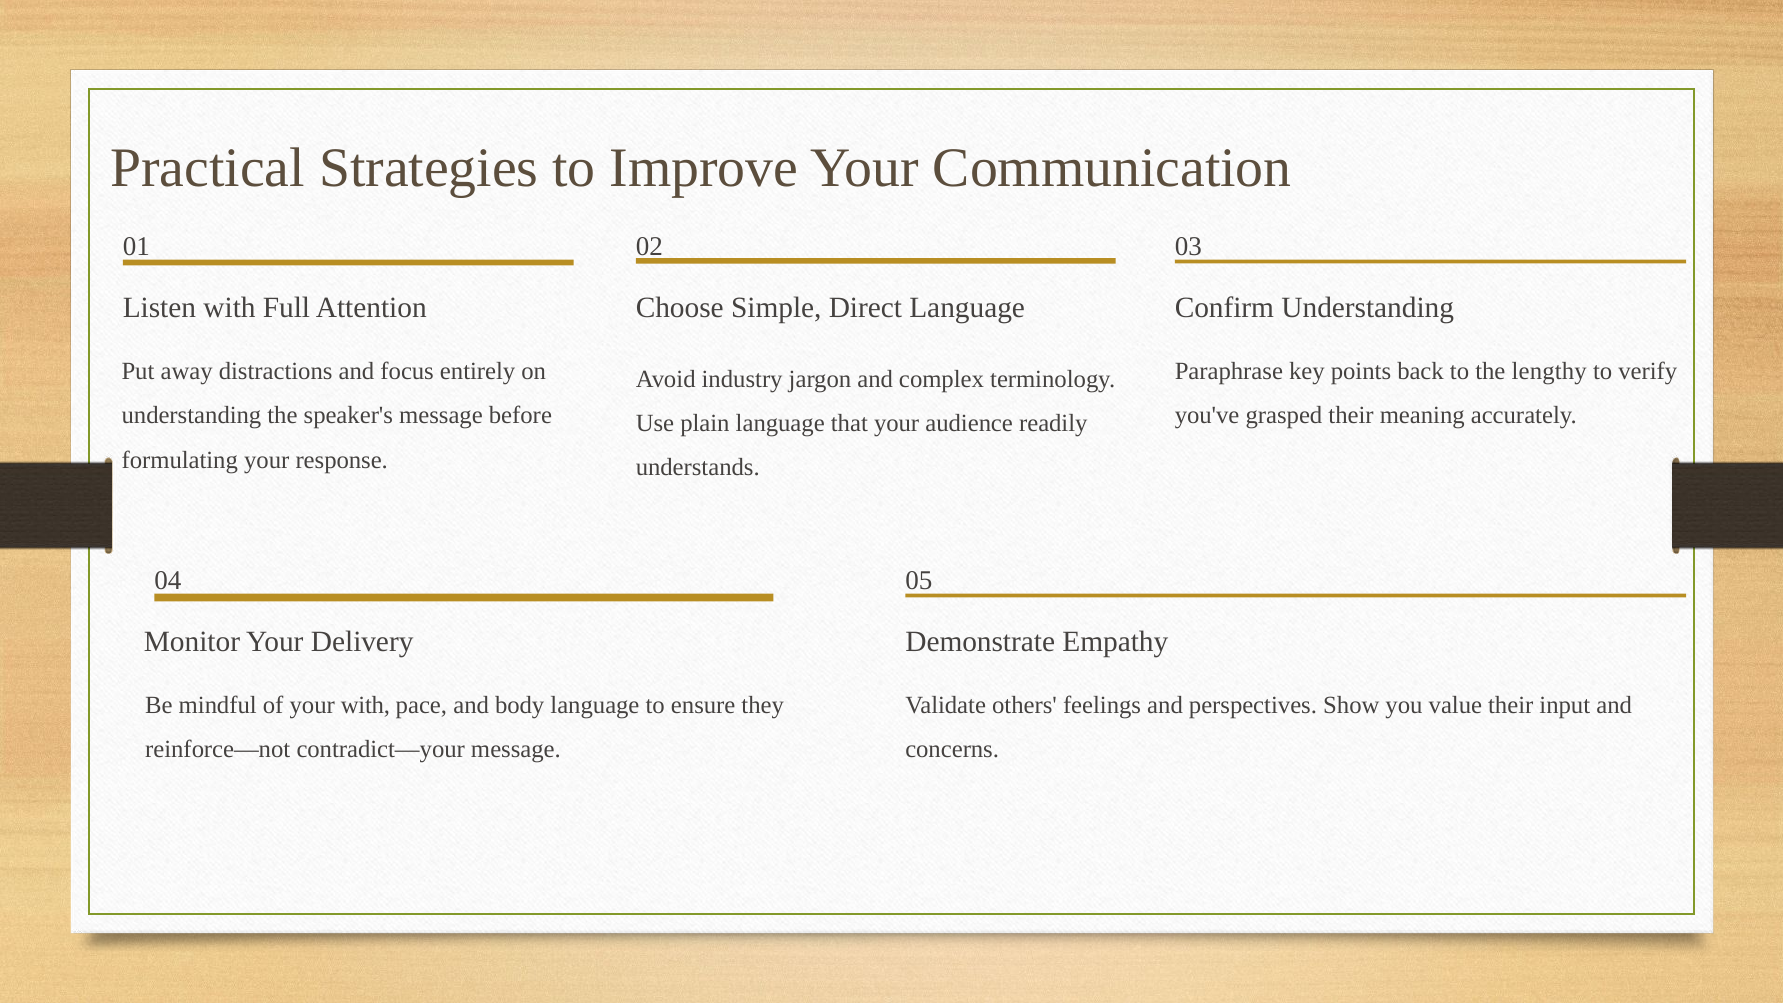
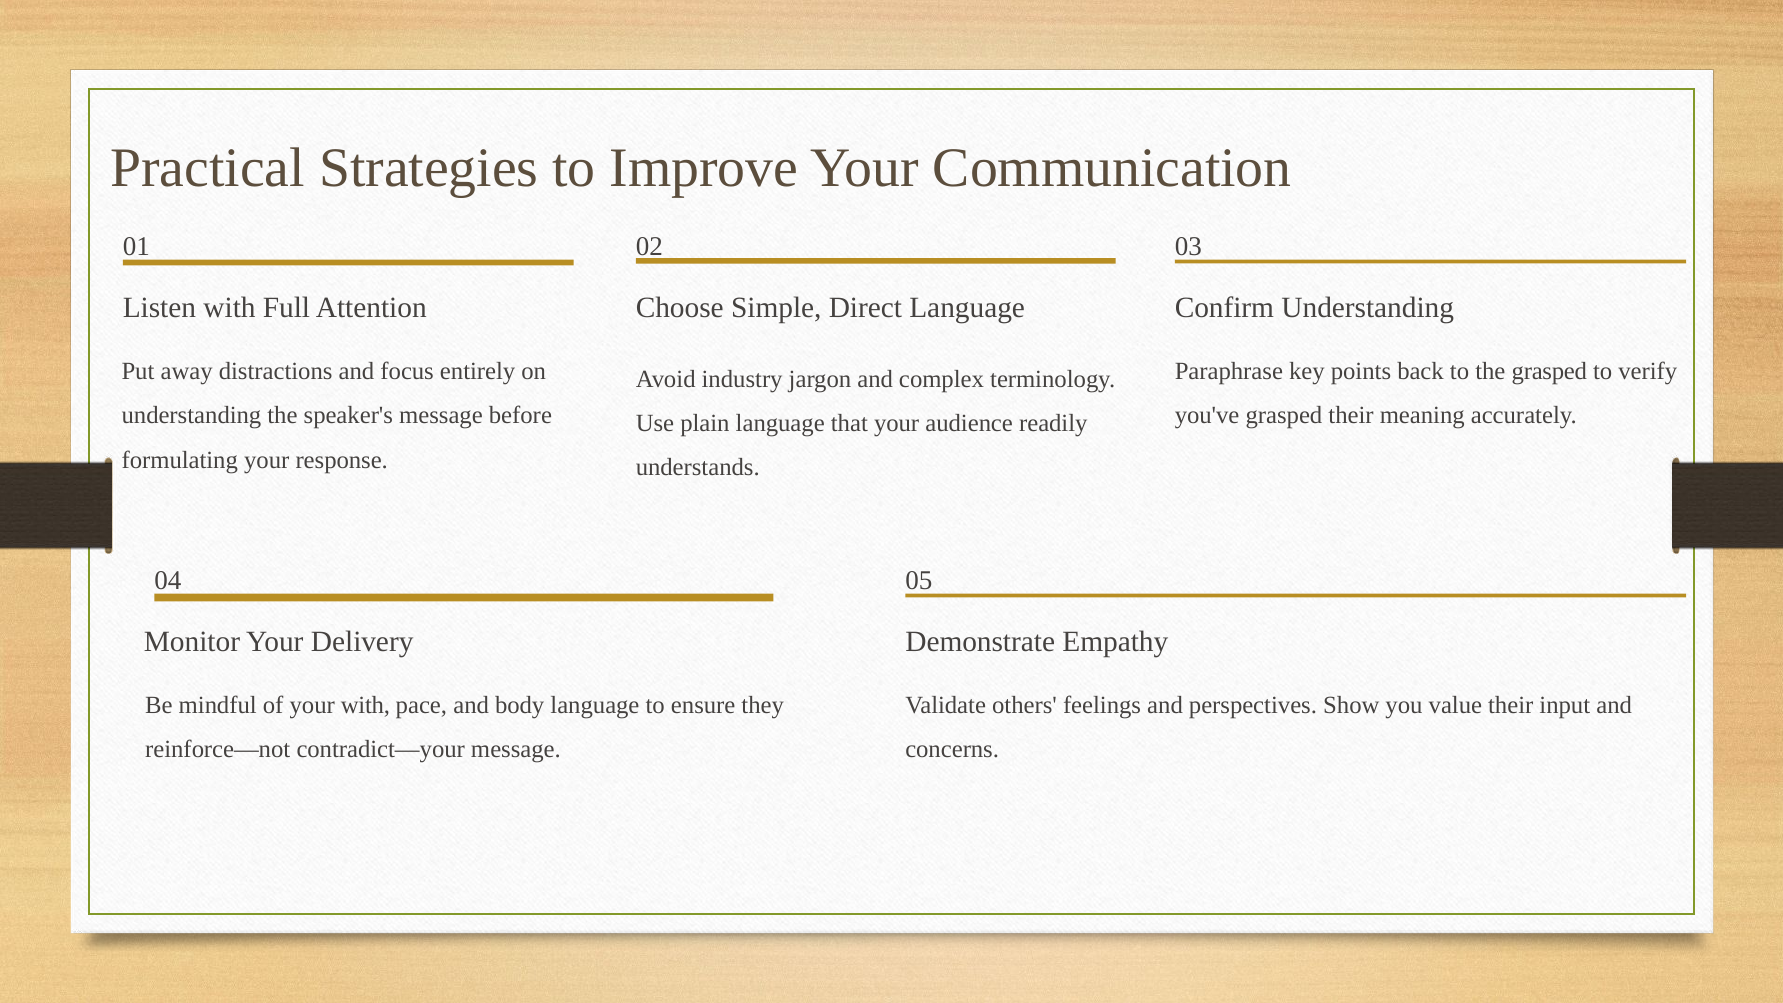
the lengthy: lengthy -> grasped (1549, 372)
